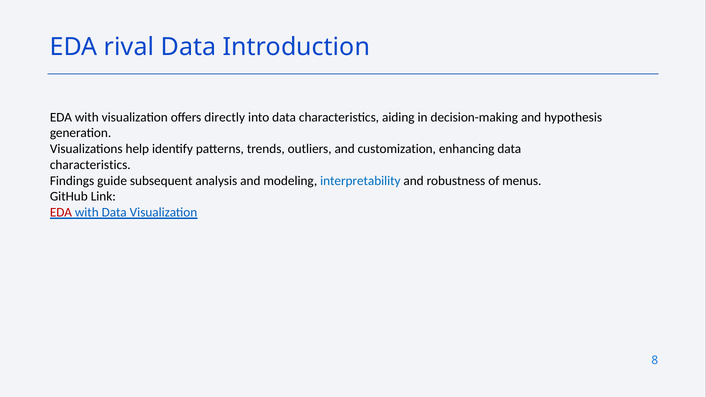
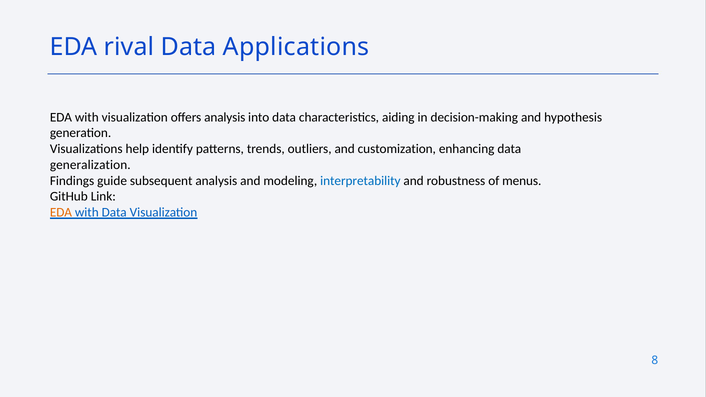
Introduction: Introduction -> Applications (296, 47)
offers directly: directly -> analysis (225, 117)
characteristics: characteristics -> generalization (90, 165)
EDA colour: red -> orange (61, 213)
